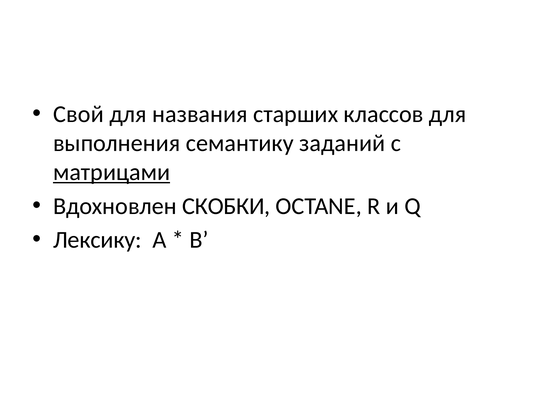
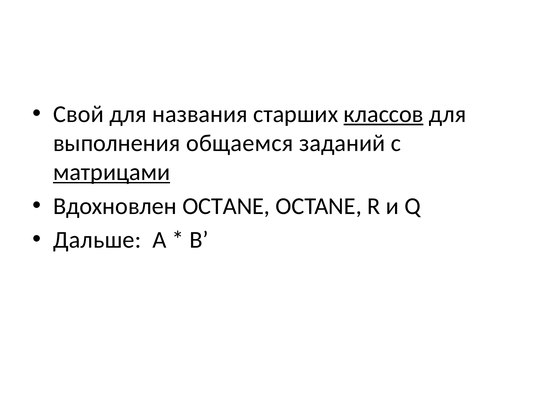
классов underline: none -> present (384, 114)
семантику: семантику -> общаемся (240, 143)
Вдохновлен СКОБКИ: СКОБКИ -> OCTANE (226, 206)
Лексику: Лексику -> Дальше (97, 240)
